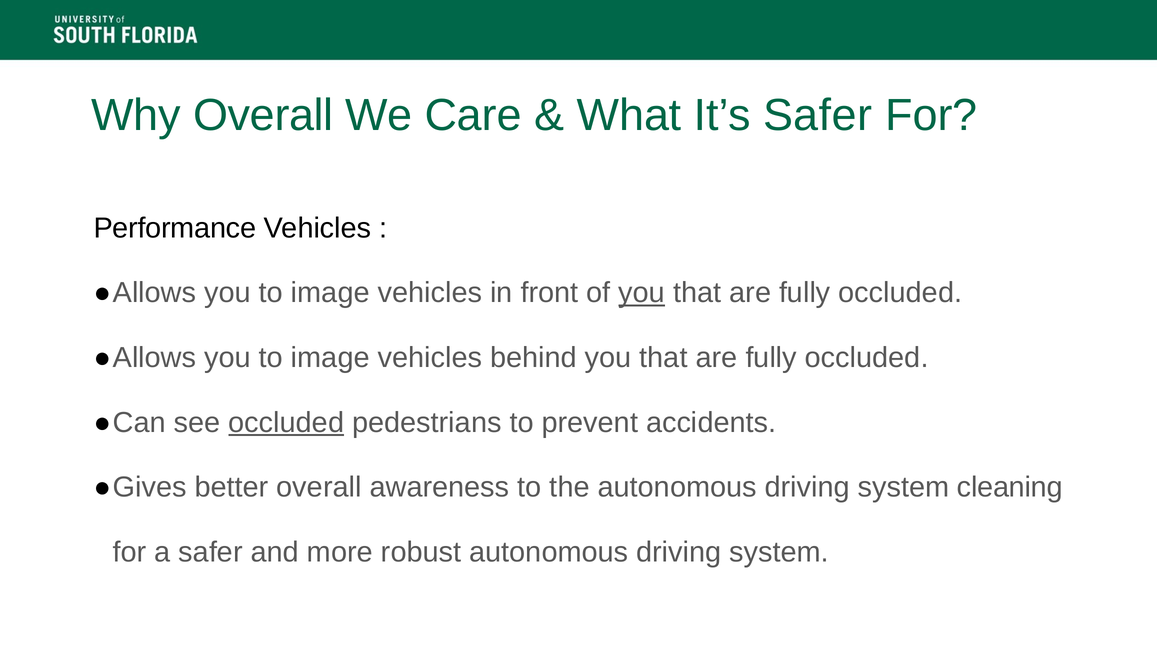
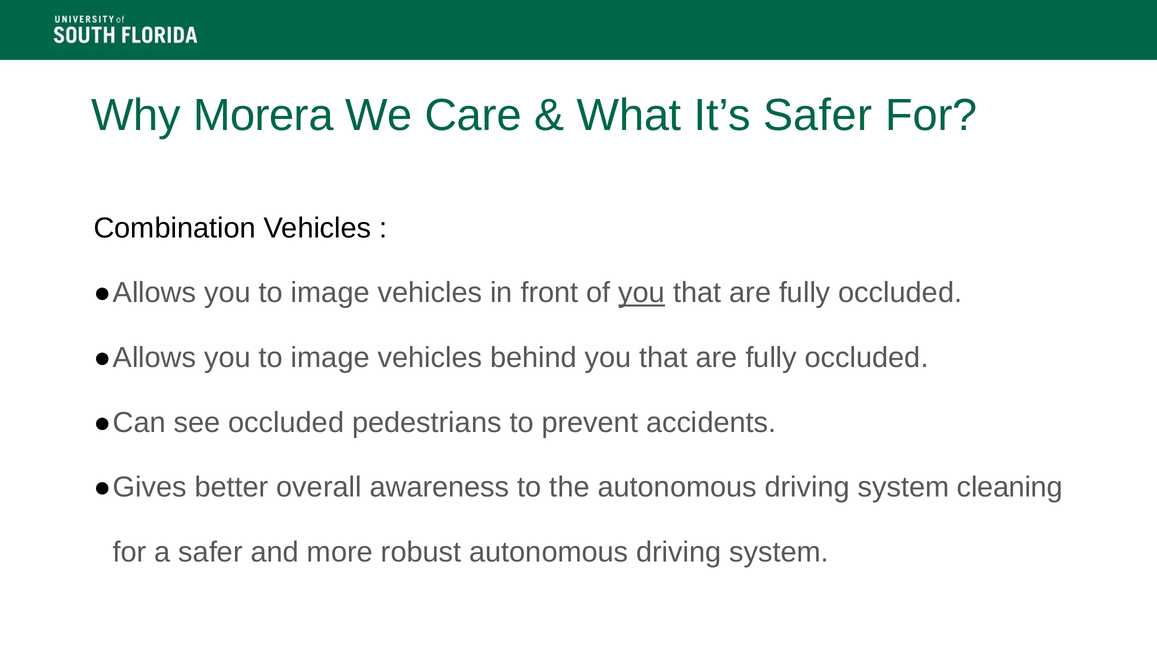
Why Overall: Overall -> Morera (263, 115)
Performance: Performance -> Combination (175, 228)
occluded underline: present -> none (286, 422)
